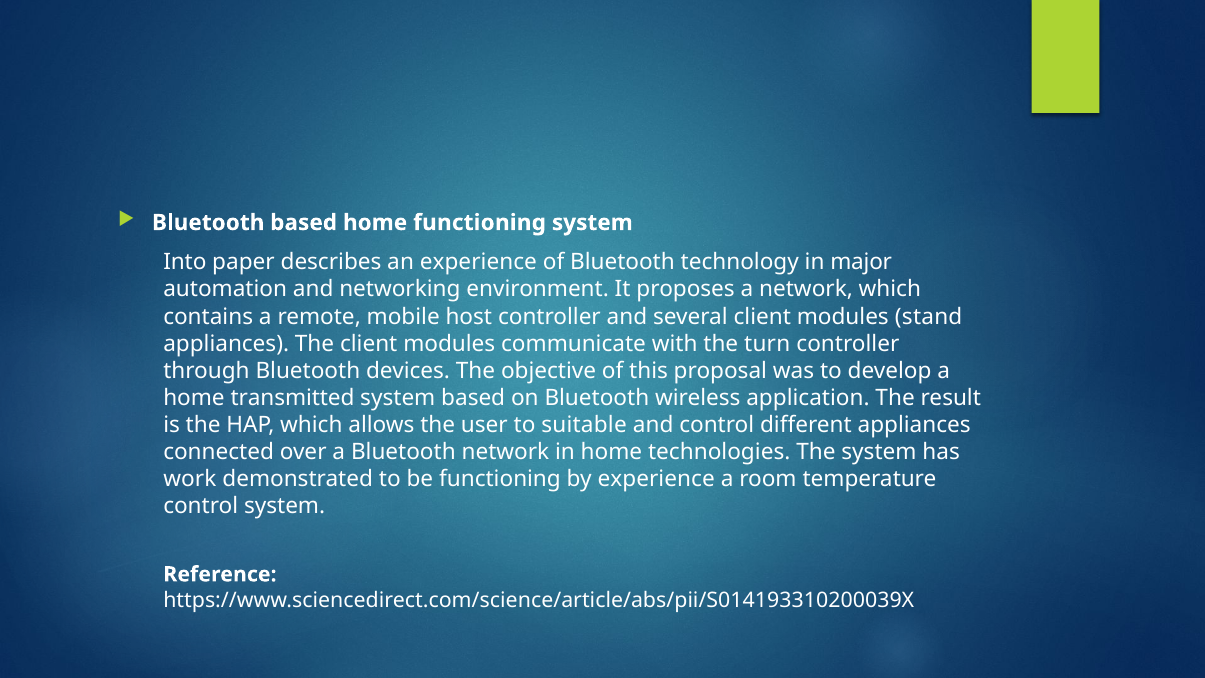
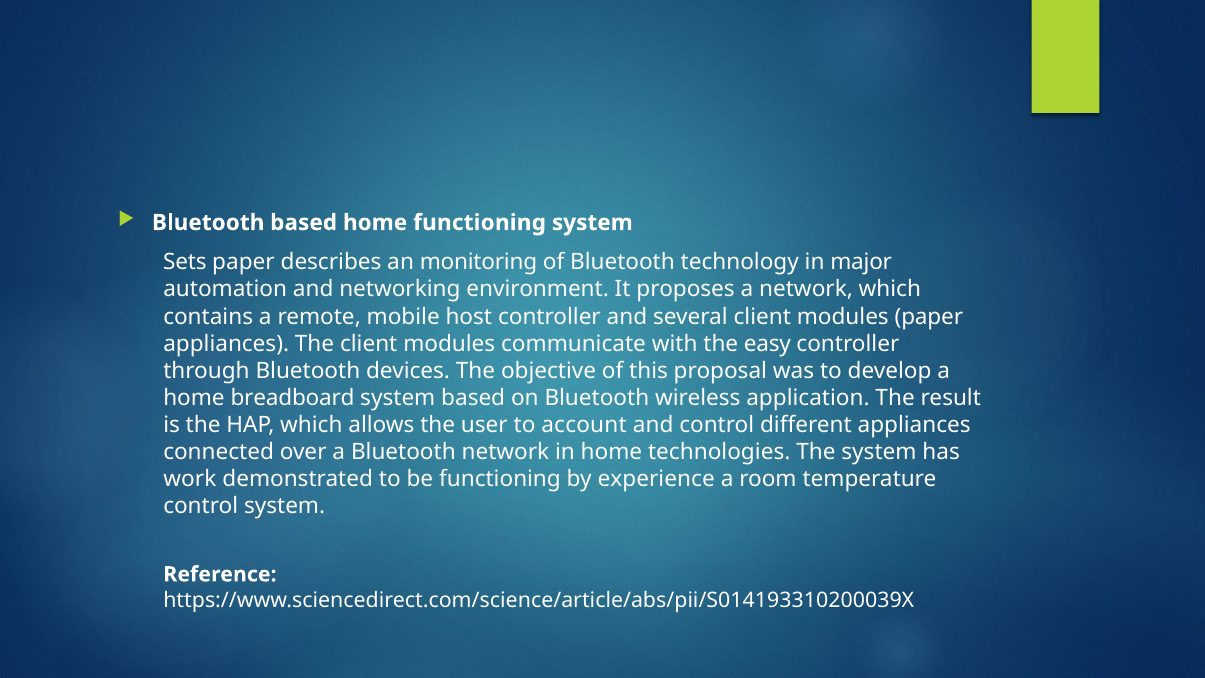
Into: Into -> Sets (185, 262)
an experience: experience -> monitoring (478, 262)
modules stand: stand -> paper (929, 316)
turn: turn -> easy (767, 344)
transmitted: transmitted -> breadboard (293, 398)
suitable: suitable -> account (584, 425)
